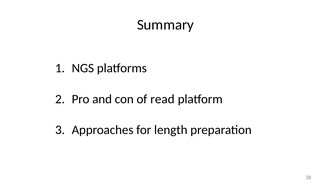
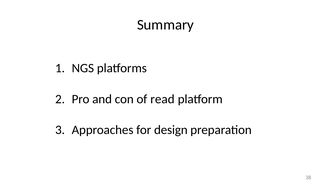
length: length -> design (171, 130)
